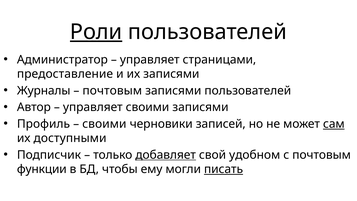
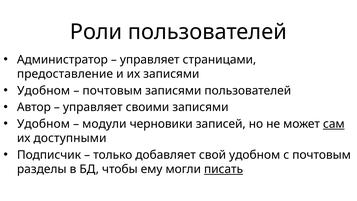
Роли underline: present -> none (96, 32)
Журналы: Журналы -> Удобном (44, 90)
Профиль: Профиль -> Удобном (43, 124)
своими: своими -> модули (104, 124)
добавляет underline: present -> none (166, 155)
функции: функции -> разделы (42, 169)
